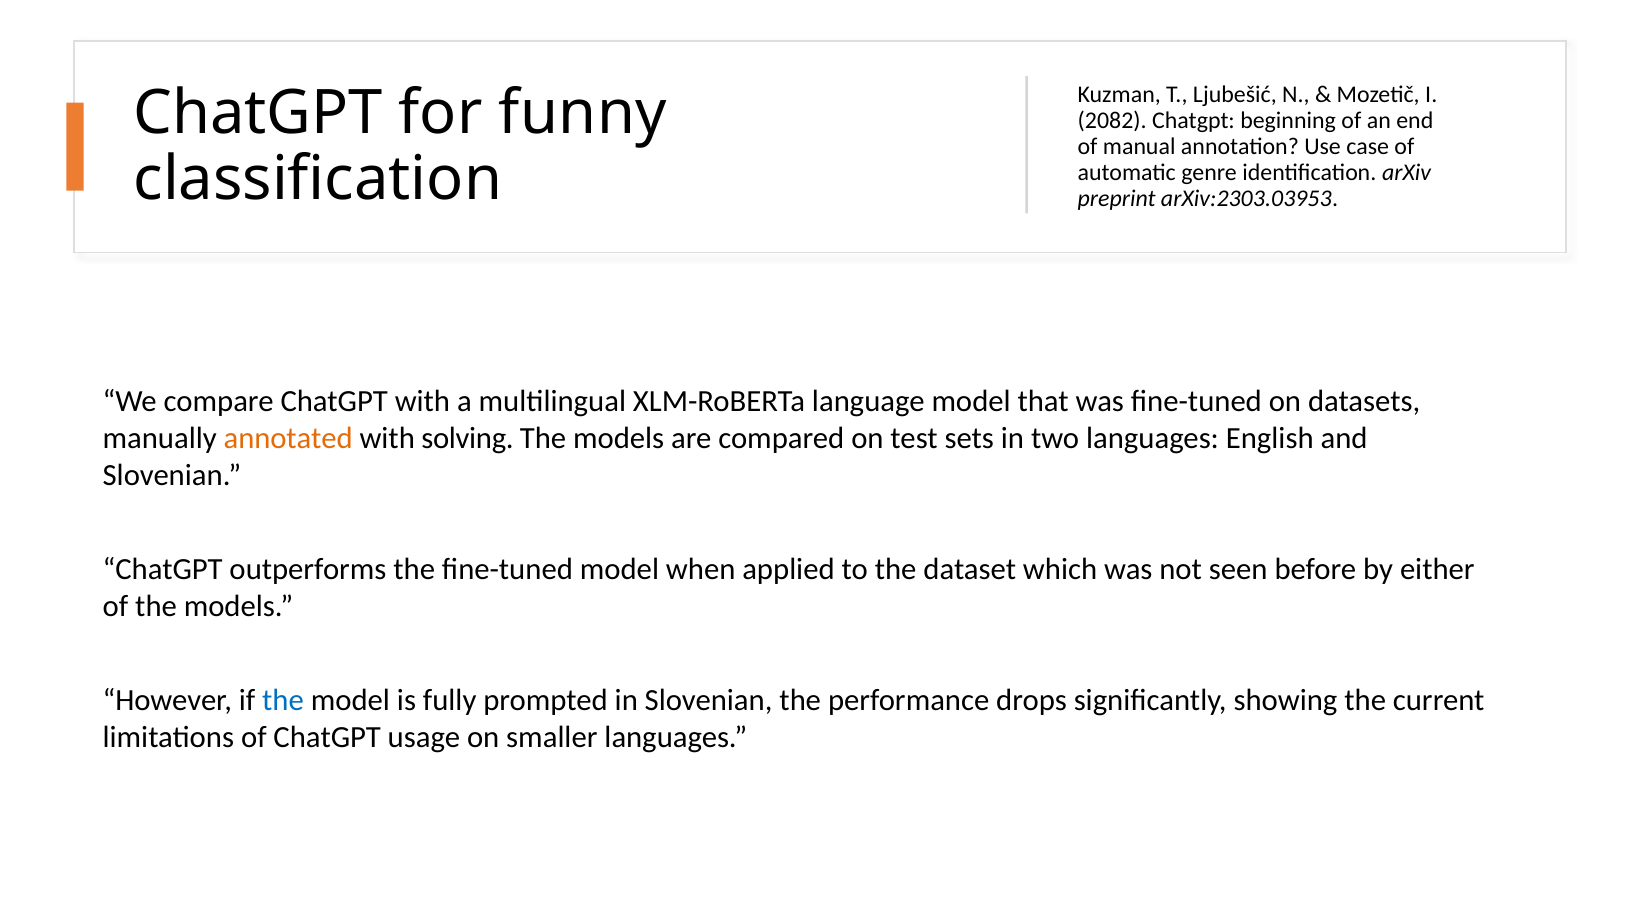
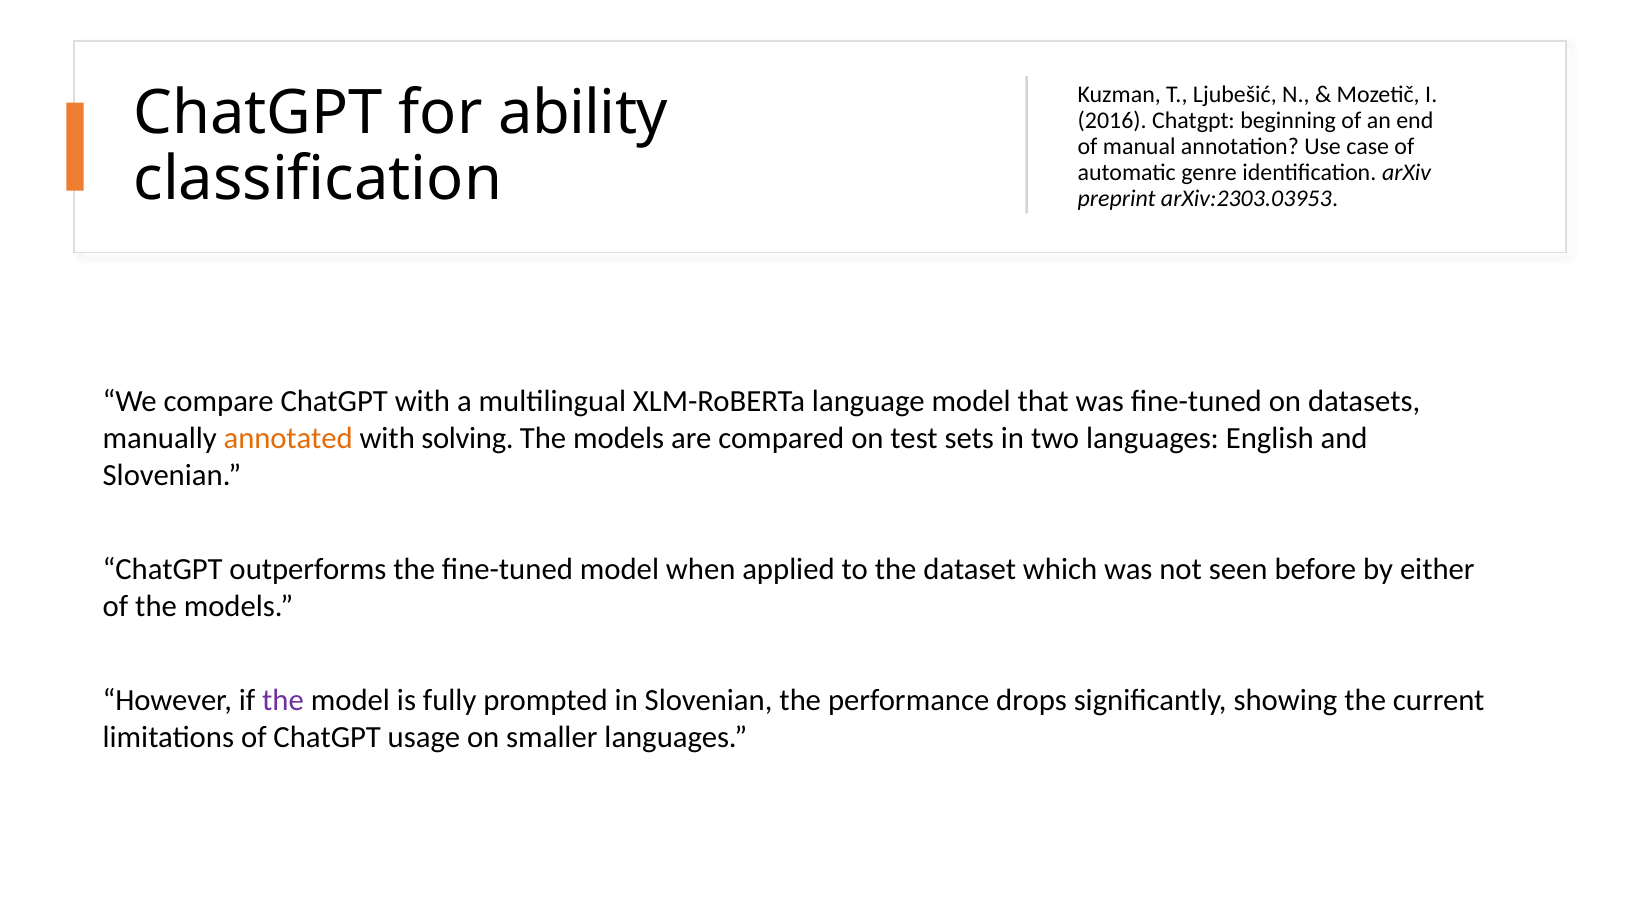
funny: funny -> ability (583, 113)
2082: 2082 -> 2016 (1112, 121)
the colour: blue -> purple (283, 700)
